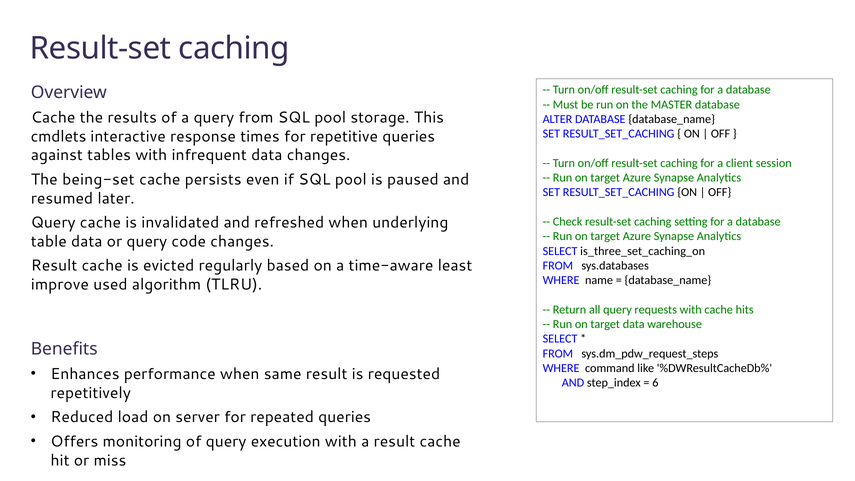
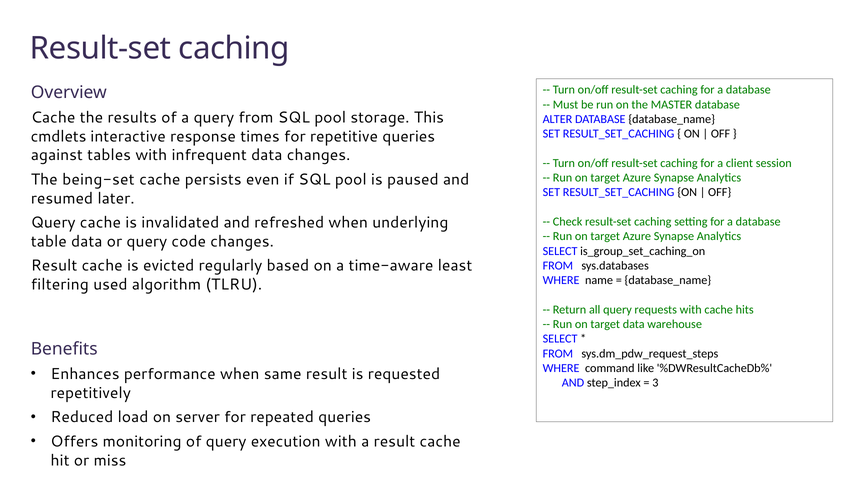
is_three_set_caching_on: is_three_set_caching_on -> is_group_set_caching_on (643, 251)
improve: improve -> filtering (60, 285)
6: 6 -> 3 (655, 383)
